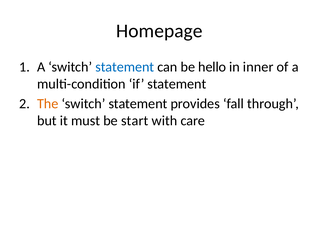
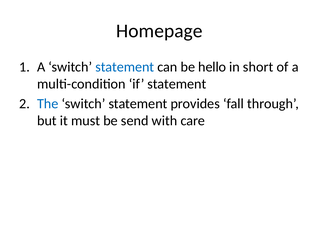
inner: inner -> short (258, 67)
The colour: orange -> blue (48, 104)
start: start -> send (135, 121)
